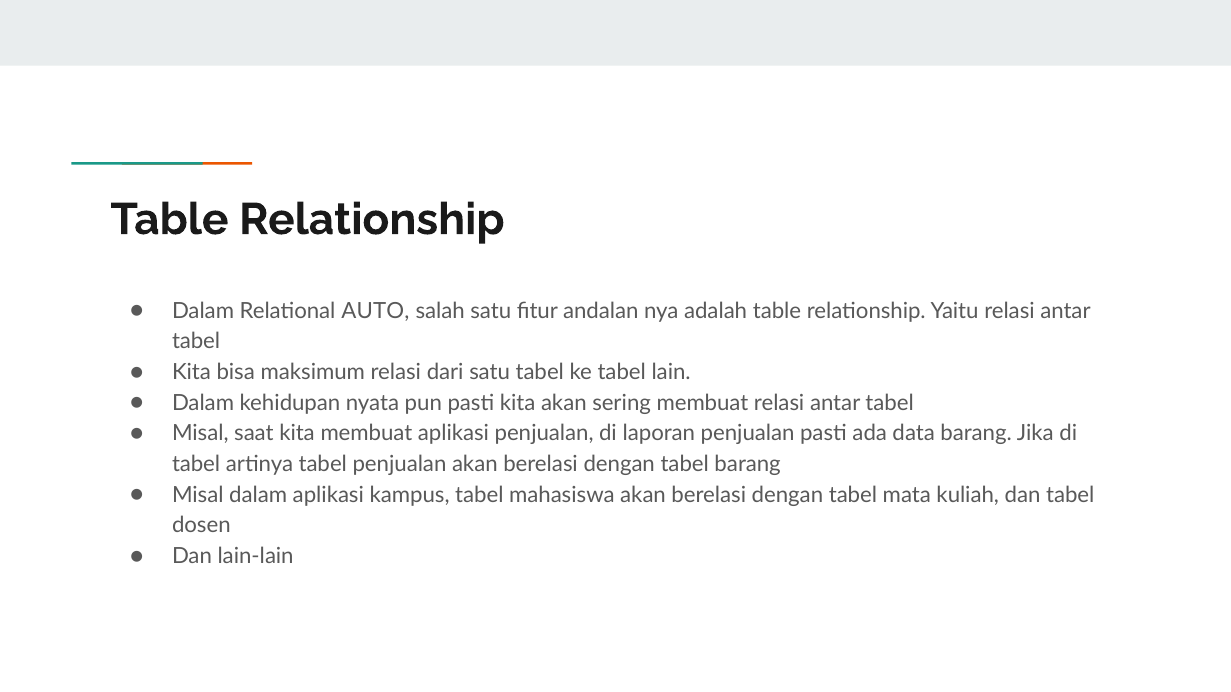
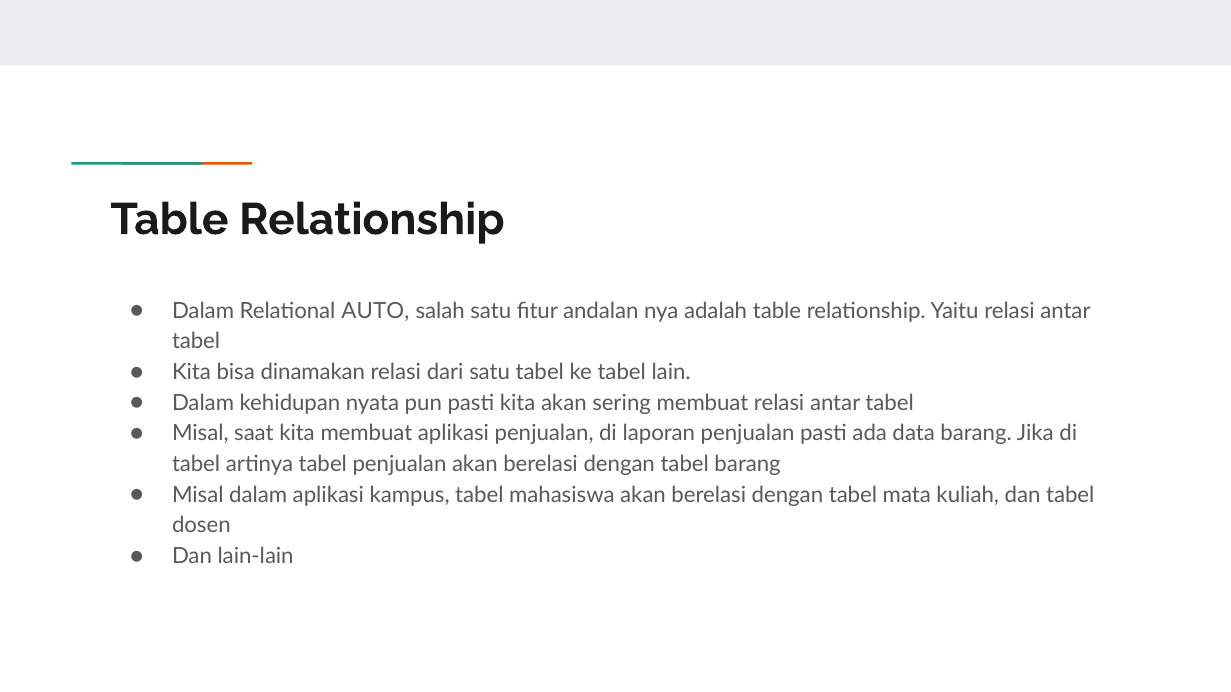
maksimum: maksimum -> dinamakan (313, 372)
